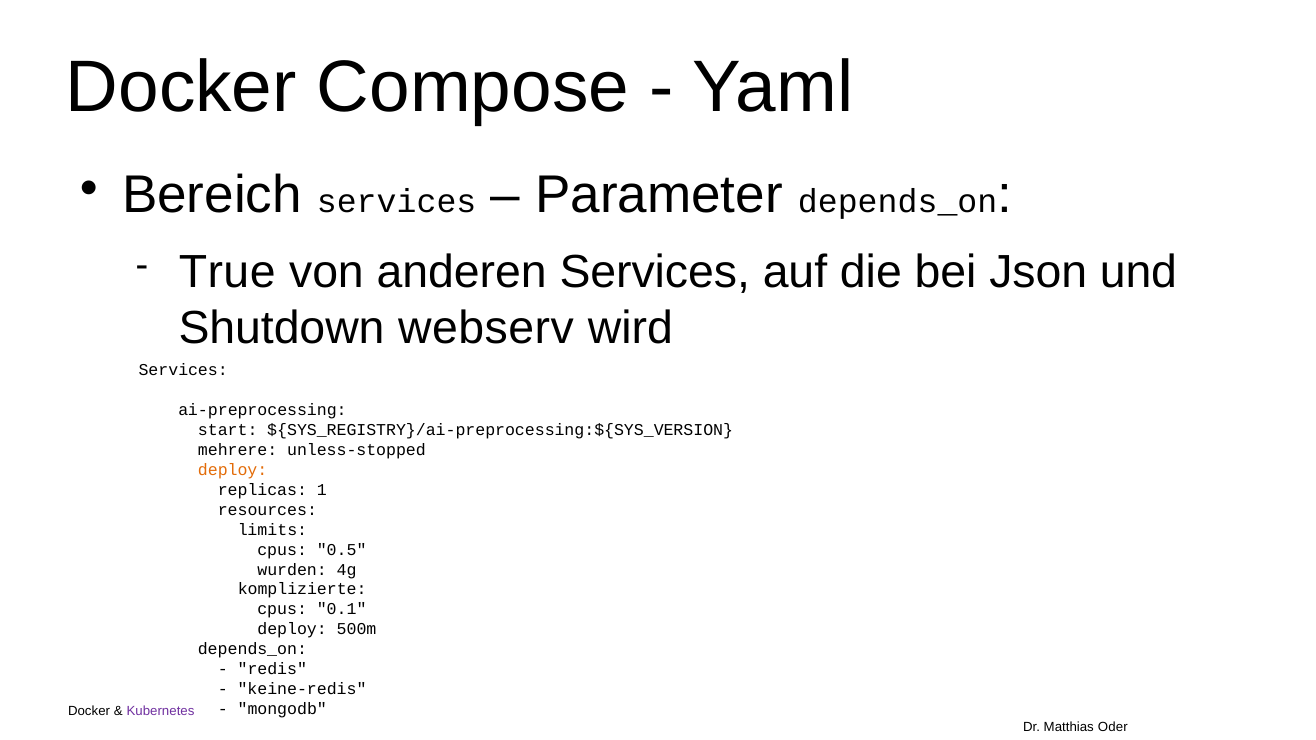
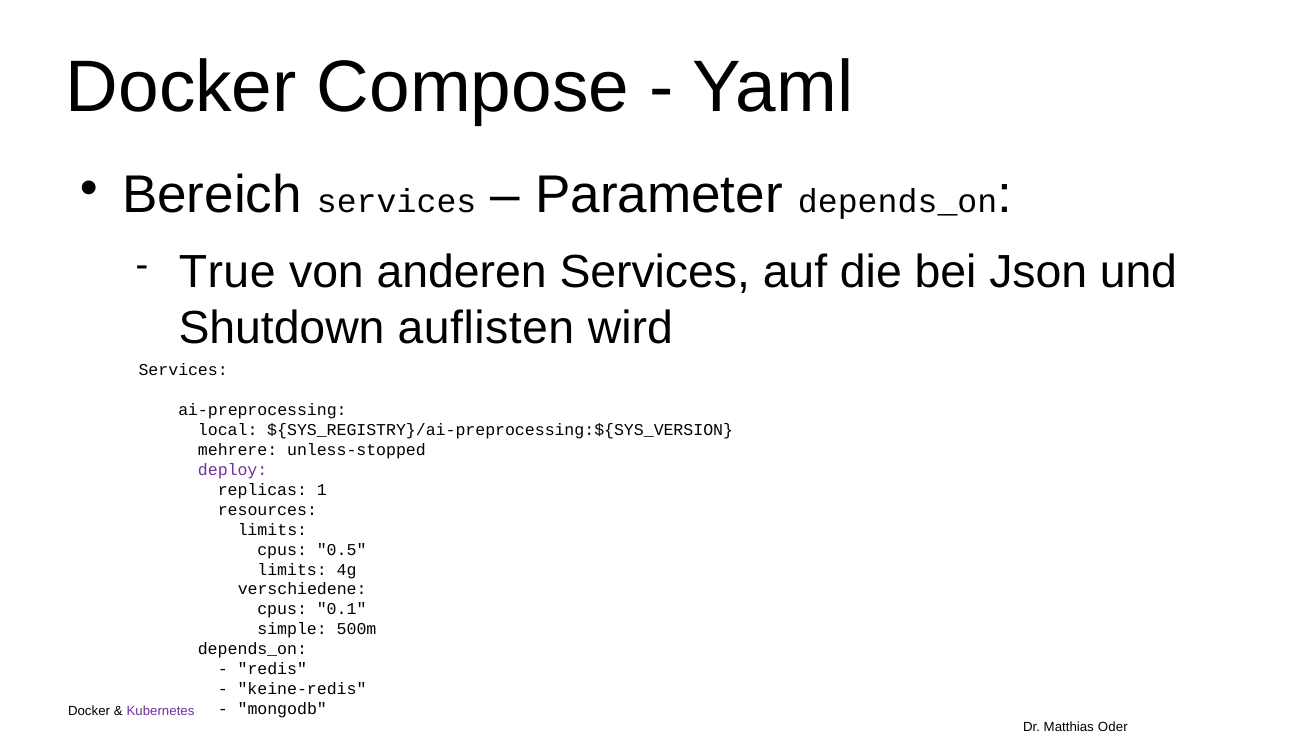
webserv: webserv -> auflisten (486, 328)
start: start -> local (228, 430)
deploy colour: orange -> purple (233, 470)
wurden: wurden -> limits (292, 570)
komplizierte: komplizierte -> verschiedene (302, 590)
deploy: deploy -> simple (292, 630)
